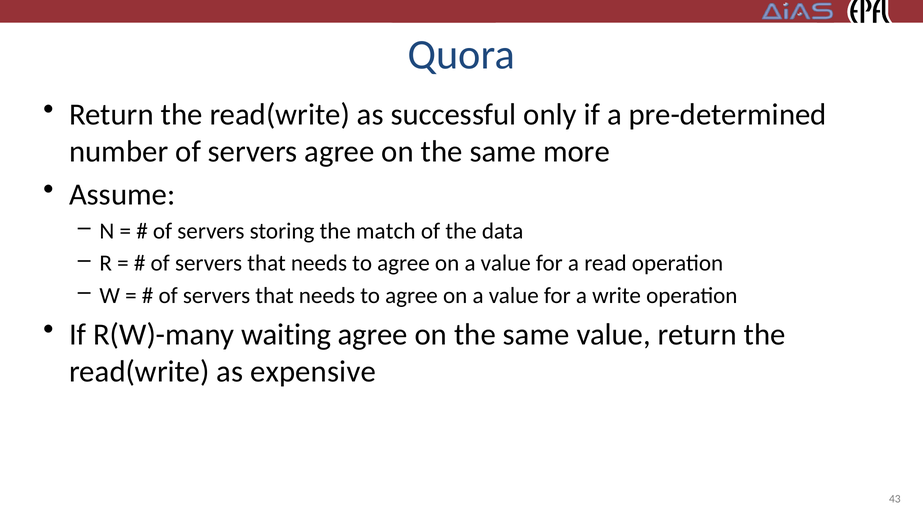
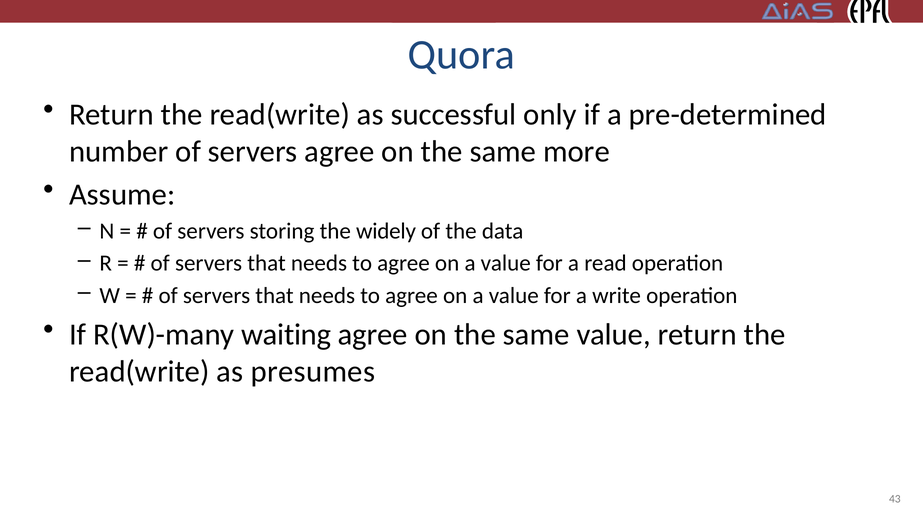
match: match -> widely (386, 231)
expensive: expensive -> presumes (313, 372)
